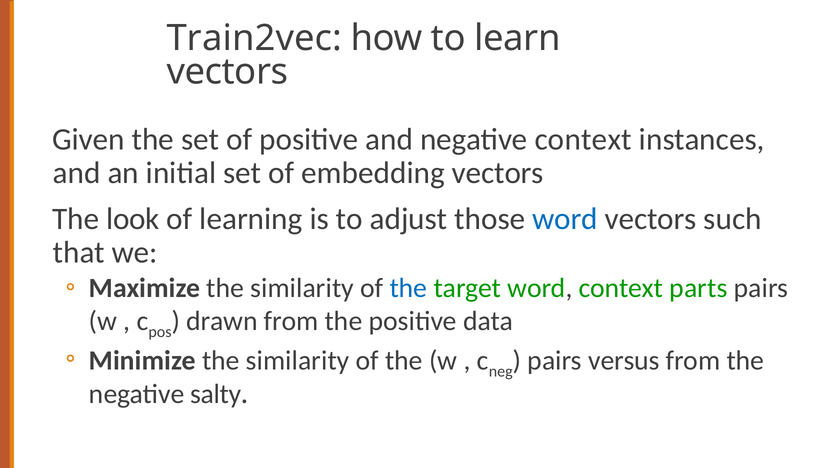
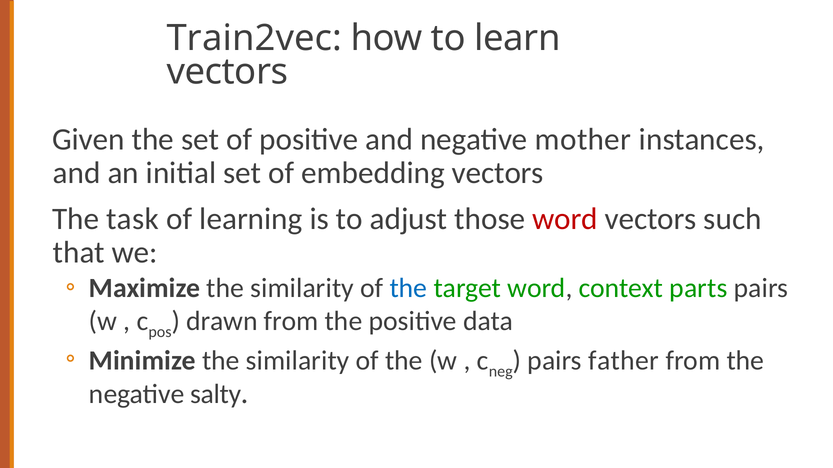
negative context: context -> mother (583, 140)
look: look -> task (133, 219)
word colour: blue -> red (565, 219)
versus: versus -> father (624, 361)
